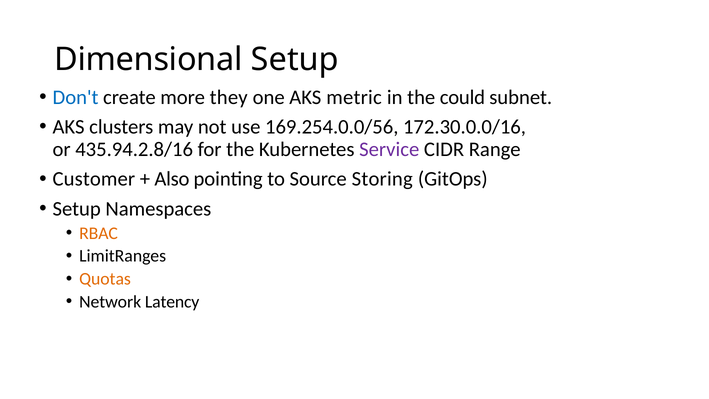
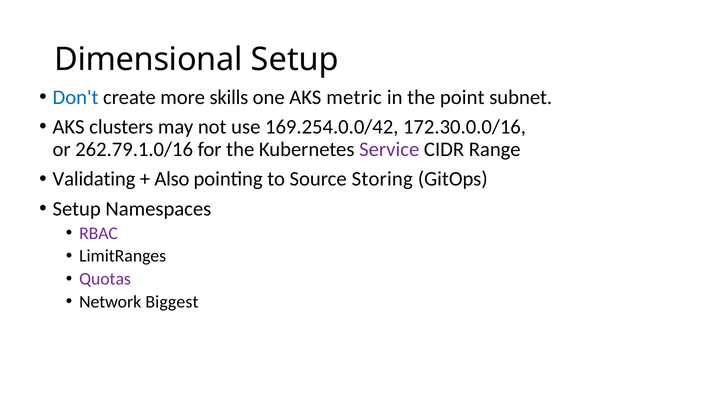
they: they -> skills (229, 97)
could: could -> point (462, 97)
169.254.0.0/56: 169.254.0.0/56 -> 169.254.0.0/42 (332, 127)
435.94.2.8/16: 435.94.2.8/16 -> 262.79.1.0/16 (134, 149)
Customer: Customer -> Validating (94, 179)
RBAC colour: orange -> purple (99, 233)
Quotas colour: orange -> purple (105, 279)
Latency: Latency -> Biggest (172, 302)
